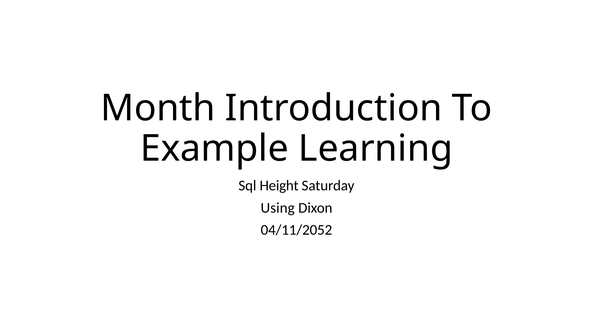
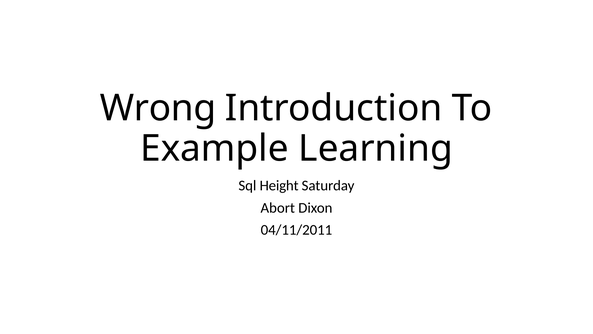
Month: Month -> Wrong (158, 108)
Using: Using -> Abort (278, 208)
04/11/2052: 04/11/2052 -> 04/11/2011 (296, 230)
